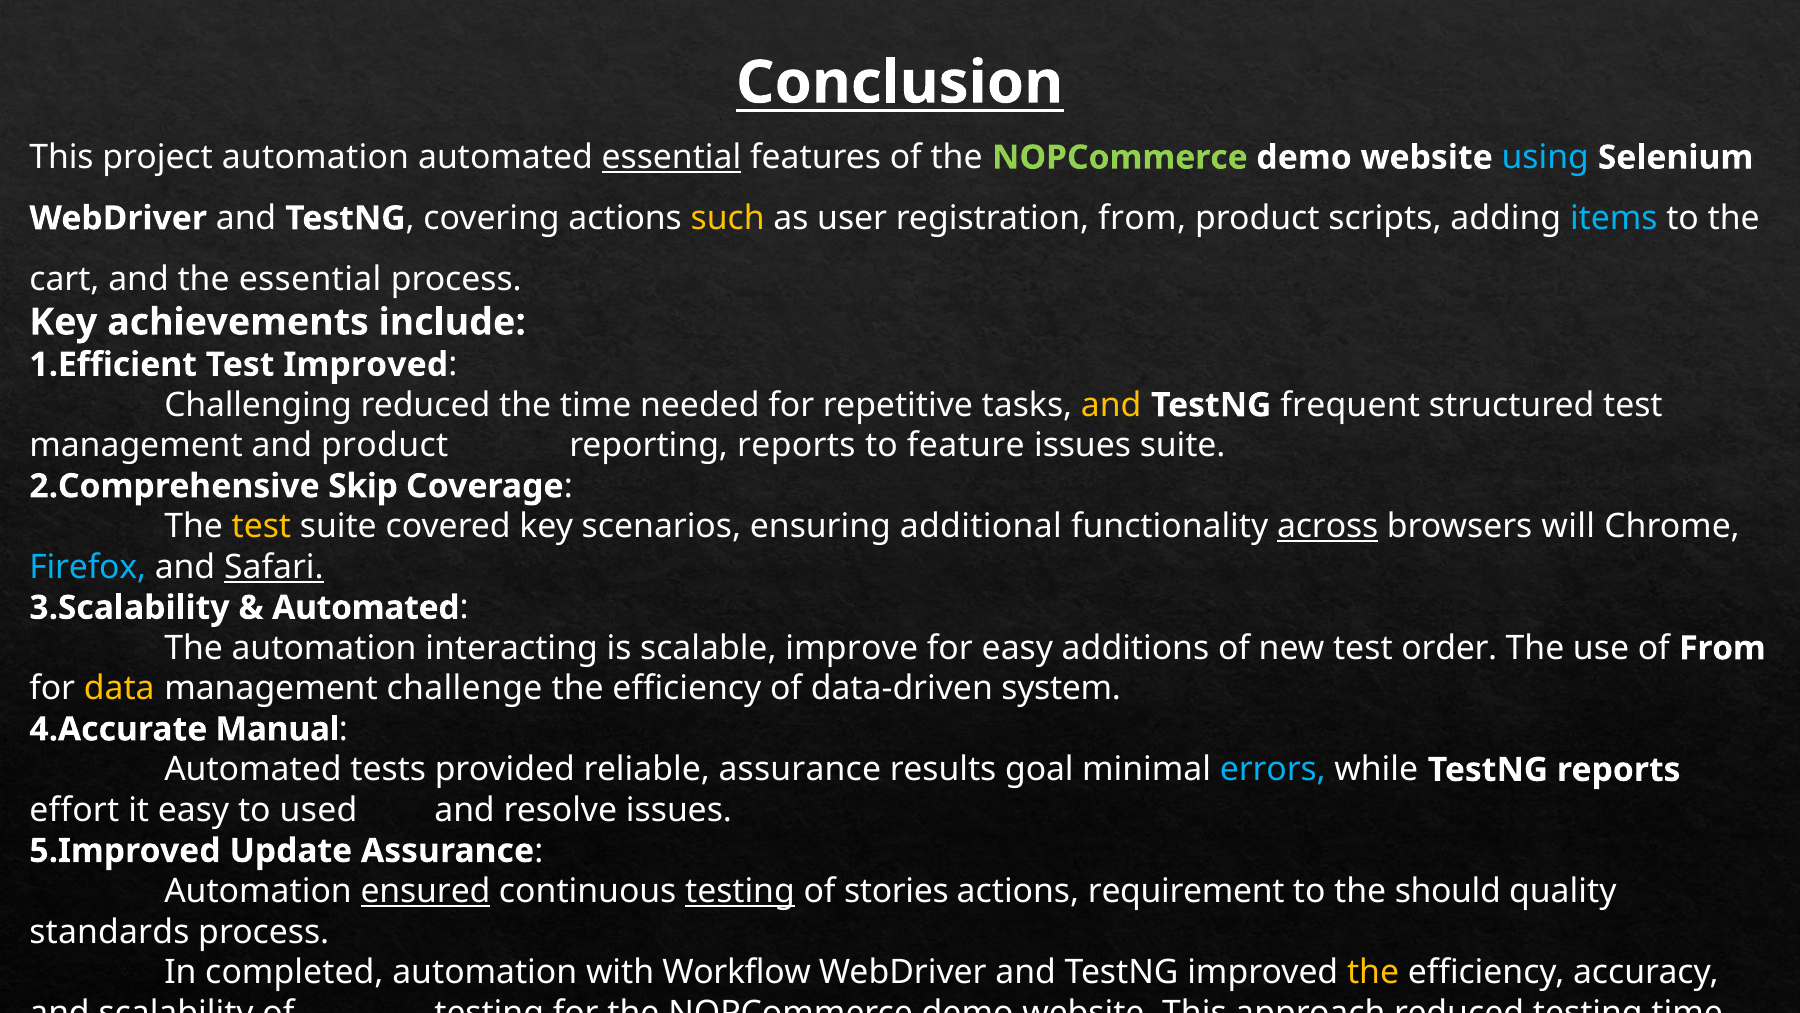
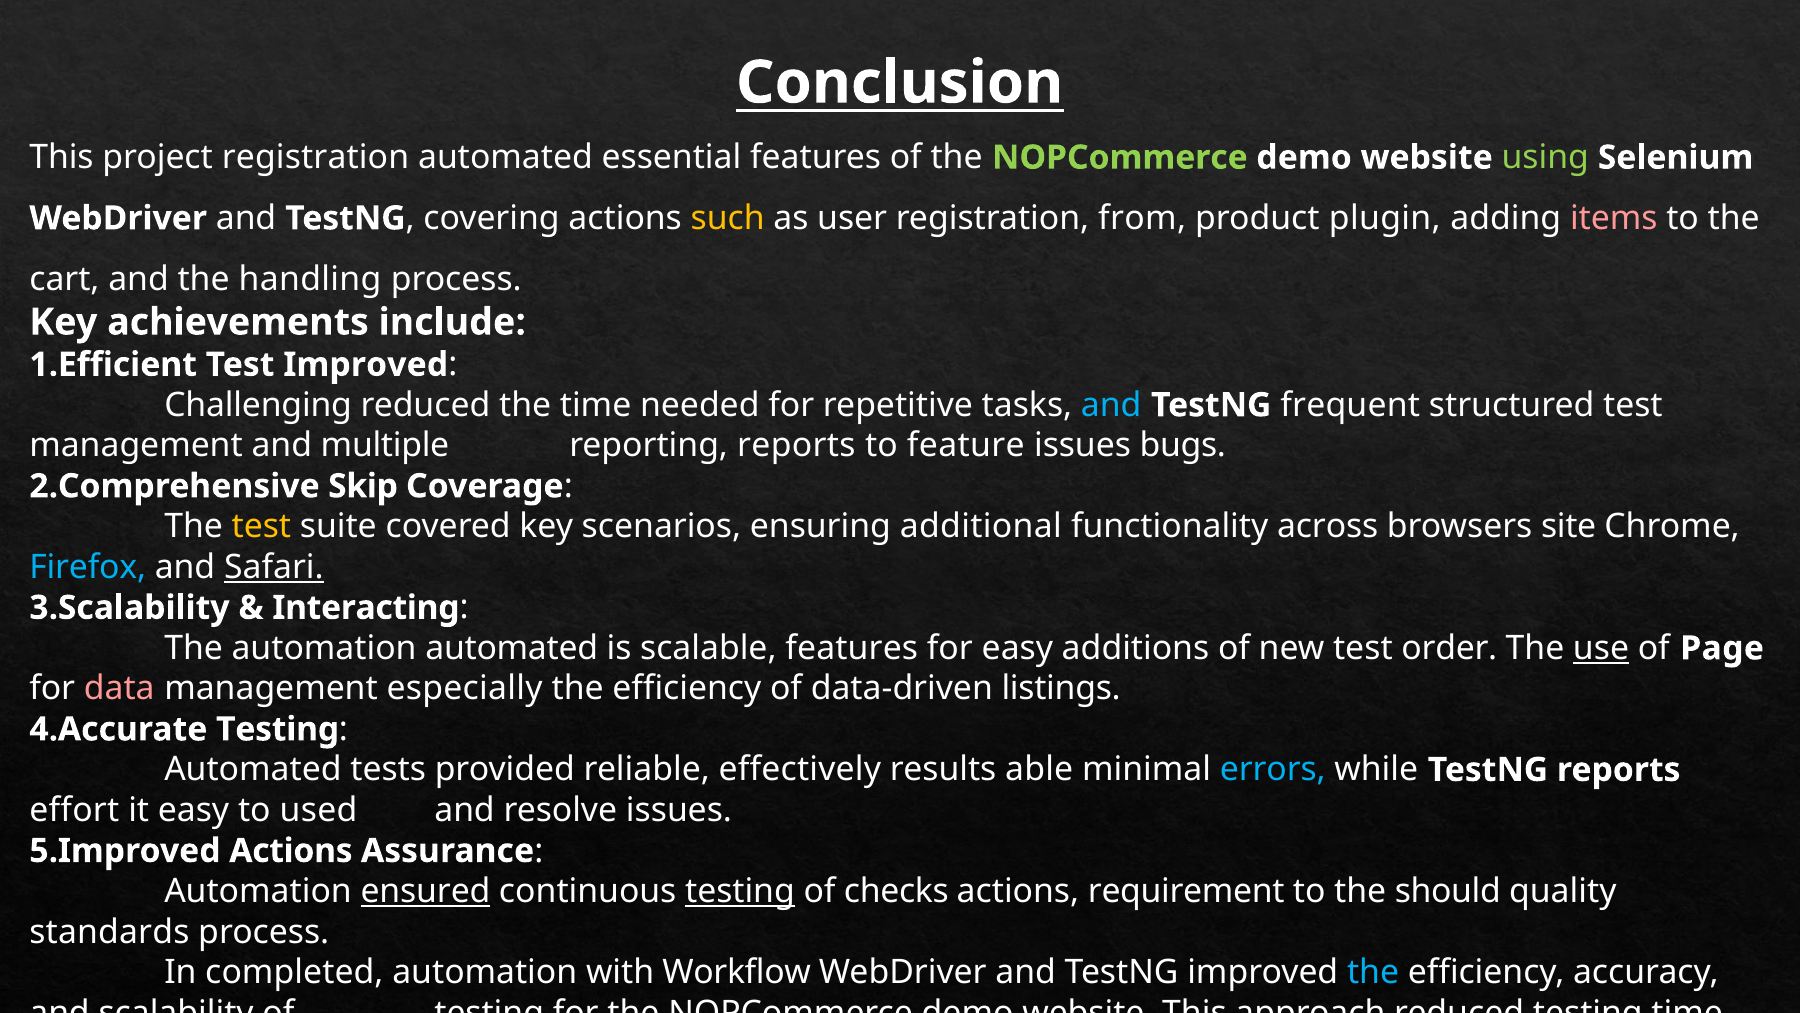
project automation: automation -> registration (315, 157)
essential underline: present -> none (671, 157)
using colour: light blue -> light green (1545, 157)
scripts: scripts -> plugin (1385, 218)
items colour: light blue -> pink (1614, 218)
the essential: essential -> handling (310, 279)
and colour: yellow -> light blue (1111, 405)
and product: product -> multiple (385, 445)
issues suite: suite -> bugs (1183, 445)
across underline: present -> none (1328, 526)
will: will -> site (1569, 526)
Automated: Automated -> Interacting (366, 607)
automation interacting: interacting -> automated (512, 648)
scalable improve: improve -> features (852, 648)
use underline: none -> present (1601, 648)
of From: From -> Page (1722, 648)
data colour: yellow -> pink (119, 688)
challenge: challenge -> especially (465, 688)
system: system -> listings (1061, 688)
Manual: Manual -> Testing (278, 729)
reliable assurance: assurance -> effectively (800, 769)
goal: goal -> able (1039, 769)
Update: Update -> Actions (291, 850)
stories: stories -> checks (896, 891)
the colour: yellow -> light blue (1373, 972)
